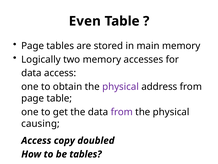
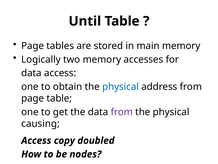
Even: Even -> Until (85, 21)
physical colour: purple -> blue (121, 86)
be tables: tables -> nodes (85, 154)
